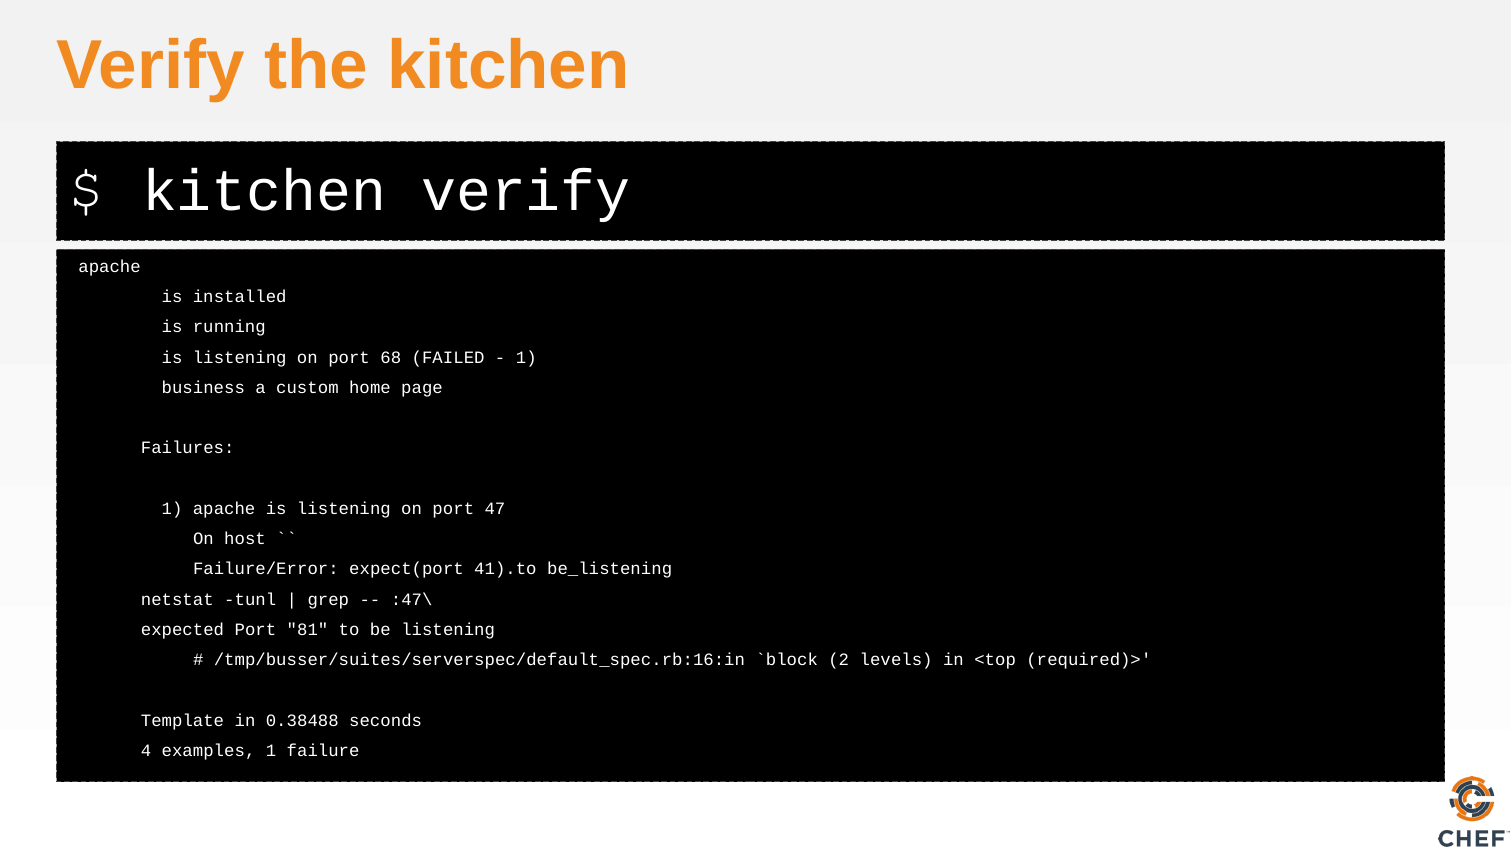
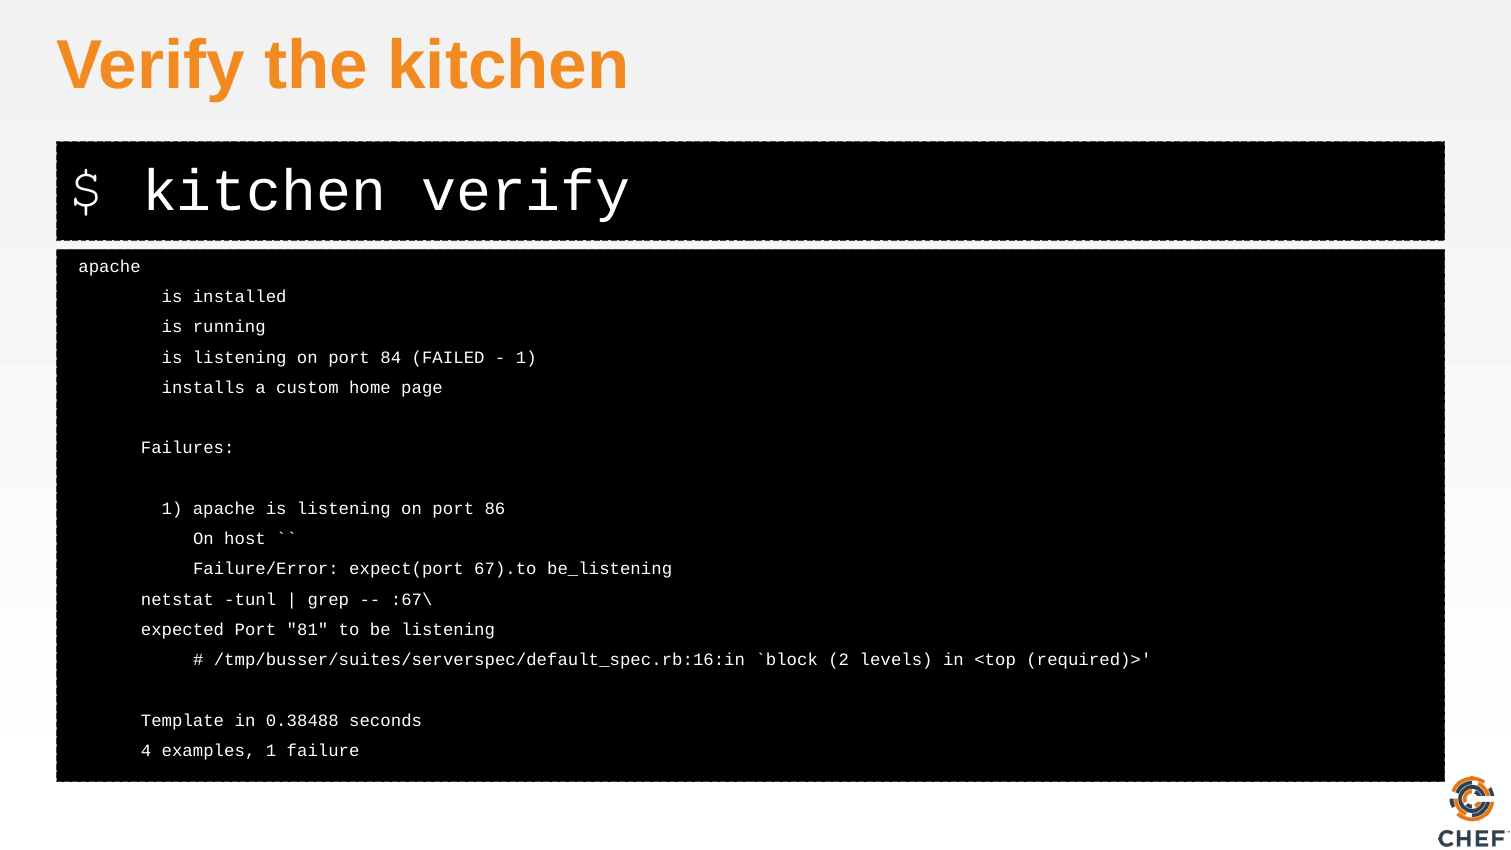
68: 68 -> 84 (391, 357)
business: business -> installs (203, 388)
47: 47 -> 86 (495, 509)
41).to: 41).to -> 67).to (505, 569)
:47\: :47\ -> :67\ (412, 599)
